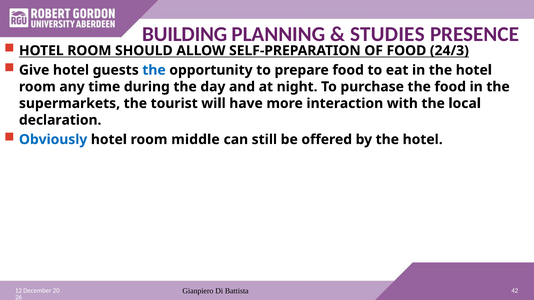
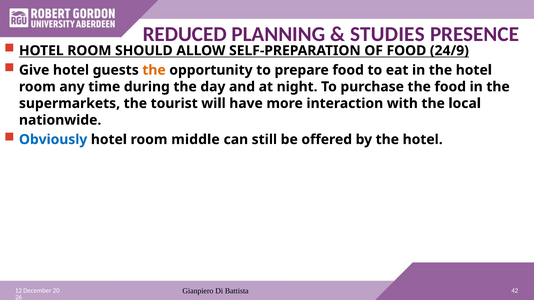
BUILDING: BUILDING -> REDUCED (185, 34)
24/3: 24/3 -> 24/9 (449, 51)
the colour: blue -> orange (154, 70)
declaration: declaration -> nationwide (60, 120)
